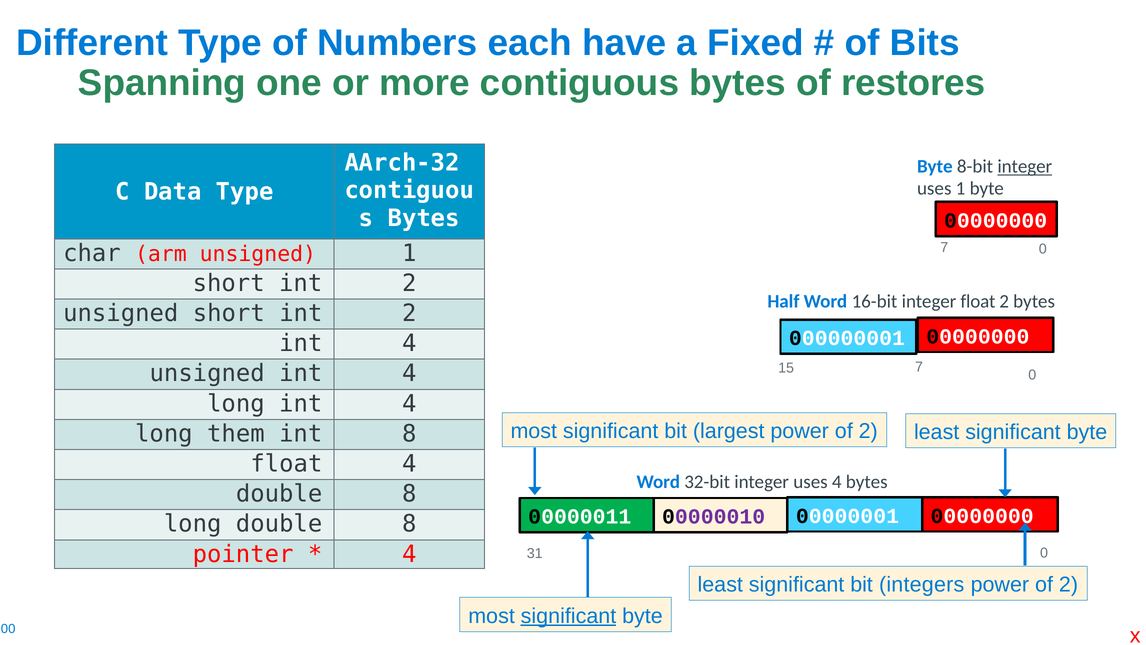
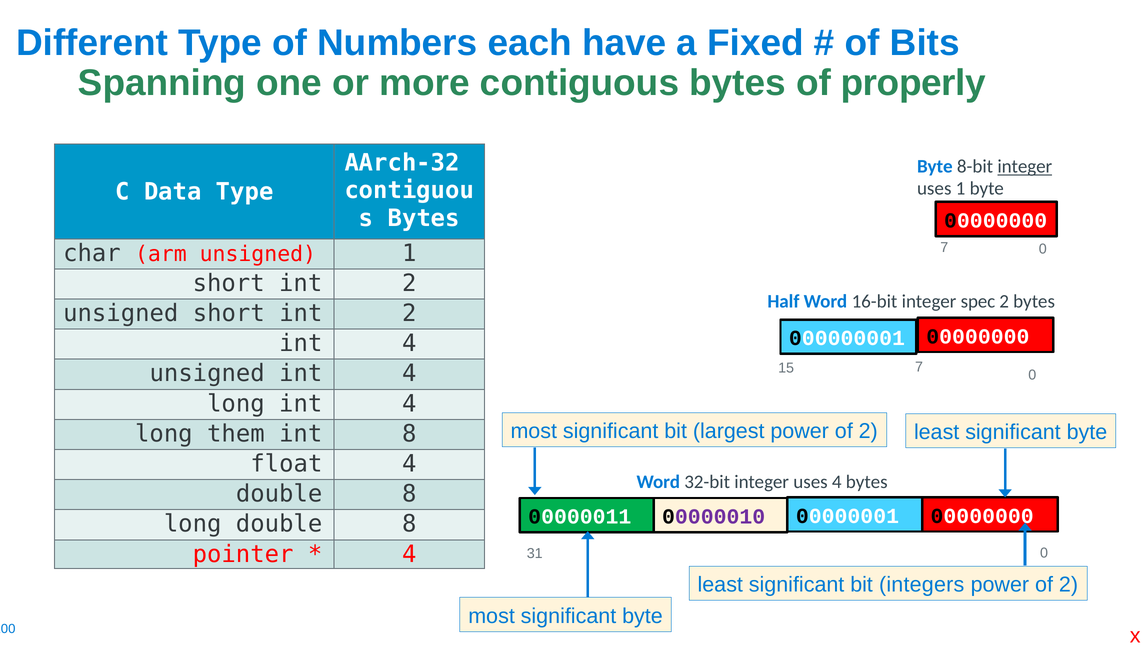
restores: restores -> properly (913, 83)
integer float: float -> spec (978, 301)
significant underline: present -> none (568, 616)
